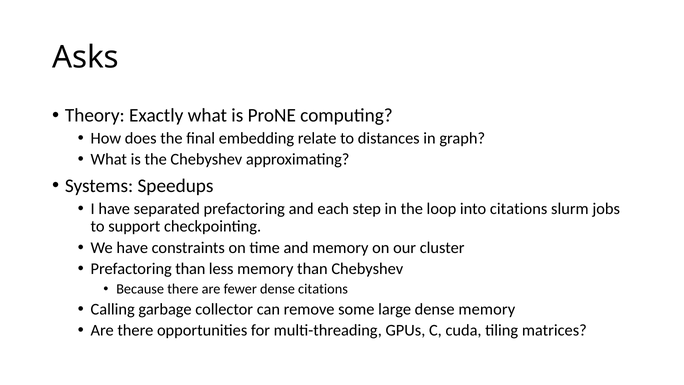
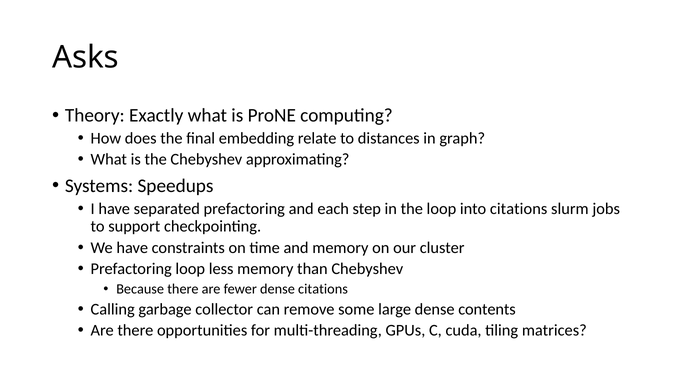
Prefactoring than: than -> loop (190, 269)
dense memory: memory -> contents (487, 309)
